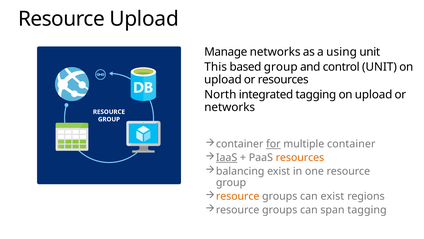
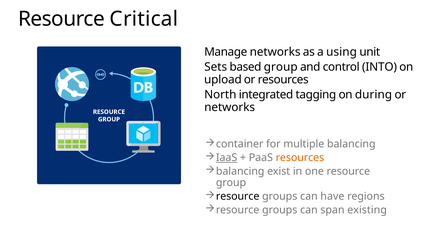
Resource Upload: Upload -> Critical (144, 19)
This: This -> Sets (216, 67)
control UNIT: UNIT -> INTO (380, 67)
tagging on upload: upload -> during (373, 94)
for underline: present -> none (273, 144)
multiple container: container -> balancing (351, 144)
resource colour: orange -> black (238, 196)
can exist: exist -> have (332, 196)
span tagging: tagging -> existing (367, 209)
